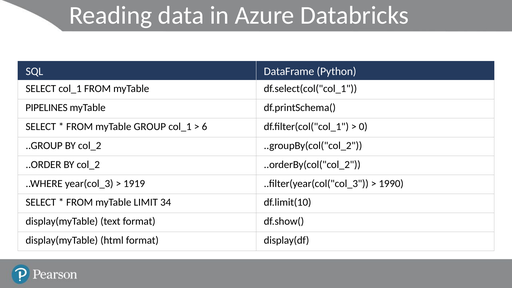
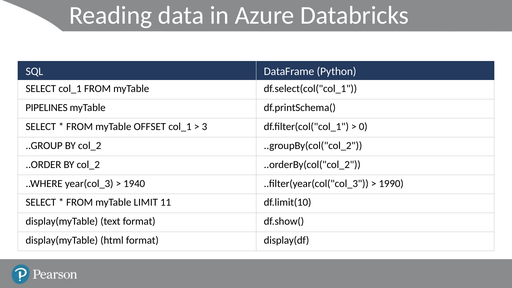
GROUP: GROUP -> OFFSET (150, 127)
6: 6 -> 3 (204, 127)
1919: 1919 -> 1940 (134, 184)
34: 34 -> 11 (166, 202)
